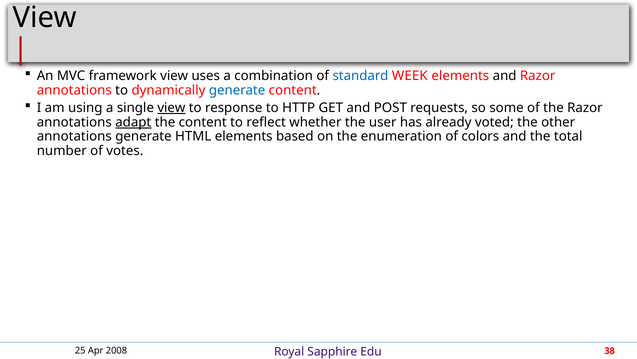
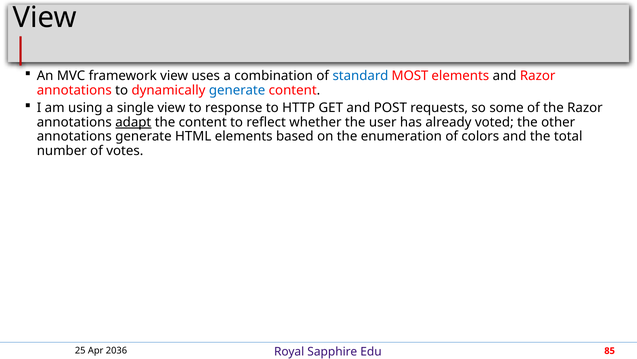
WEEK: WEEK -> MOST (410, 76)
view underline: present -> none (171, 108)
2008: 2008 -> 2036 (116, 350)
38: 38 -> 85 (610, 350)
